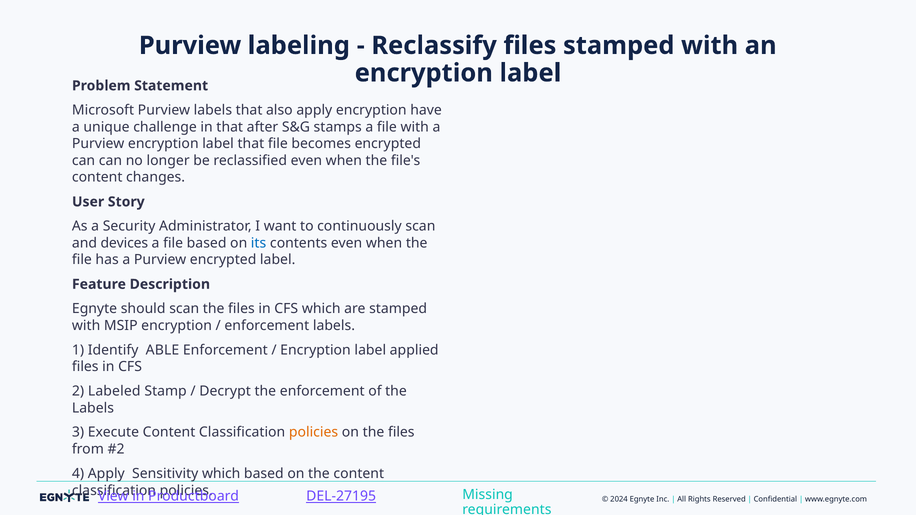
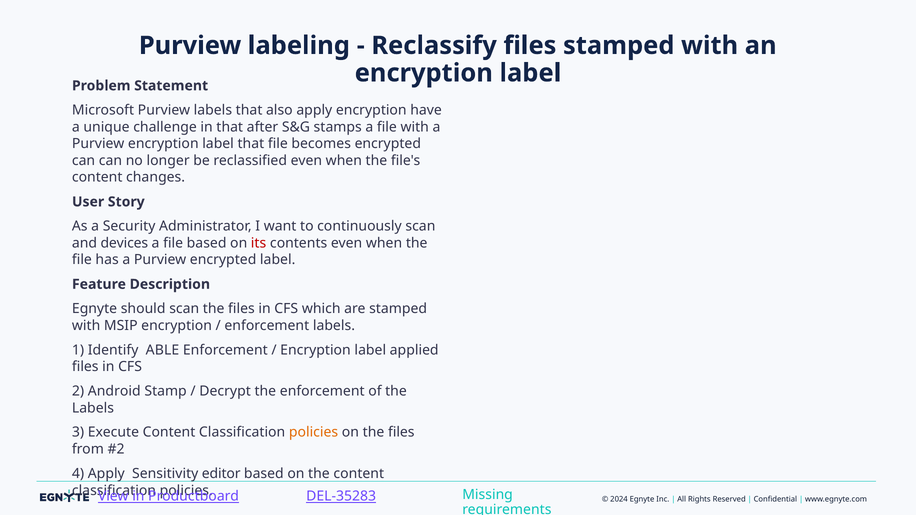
its colour: blue -> red (259, 243)
Labeled: Labeled -> Android (114, 391)
Sensitivity which: which -> editor (221, 474)
DEL-27195: DEL-27195 -> DEL-35283 (341, 496)
